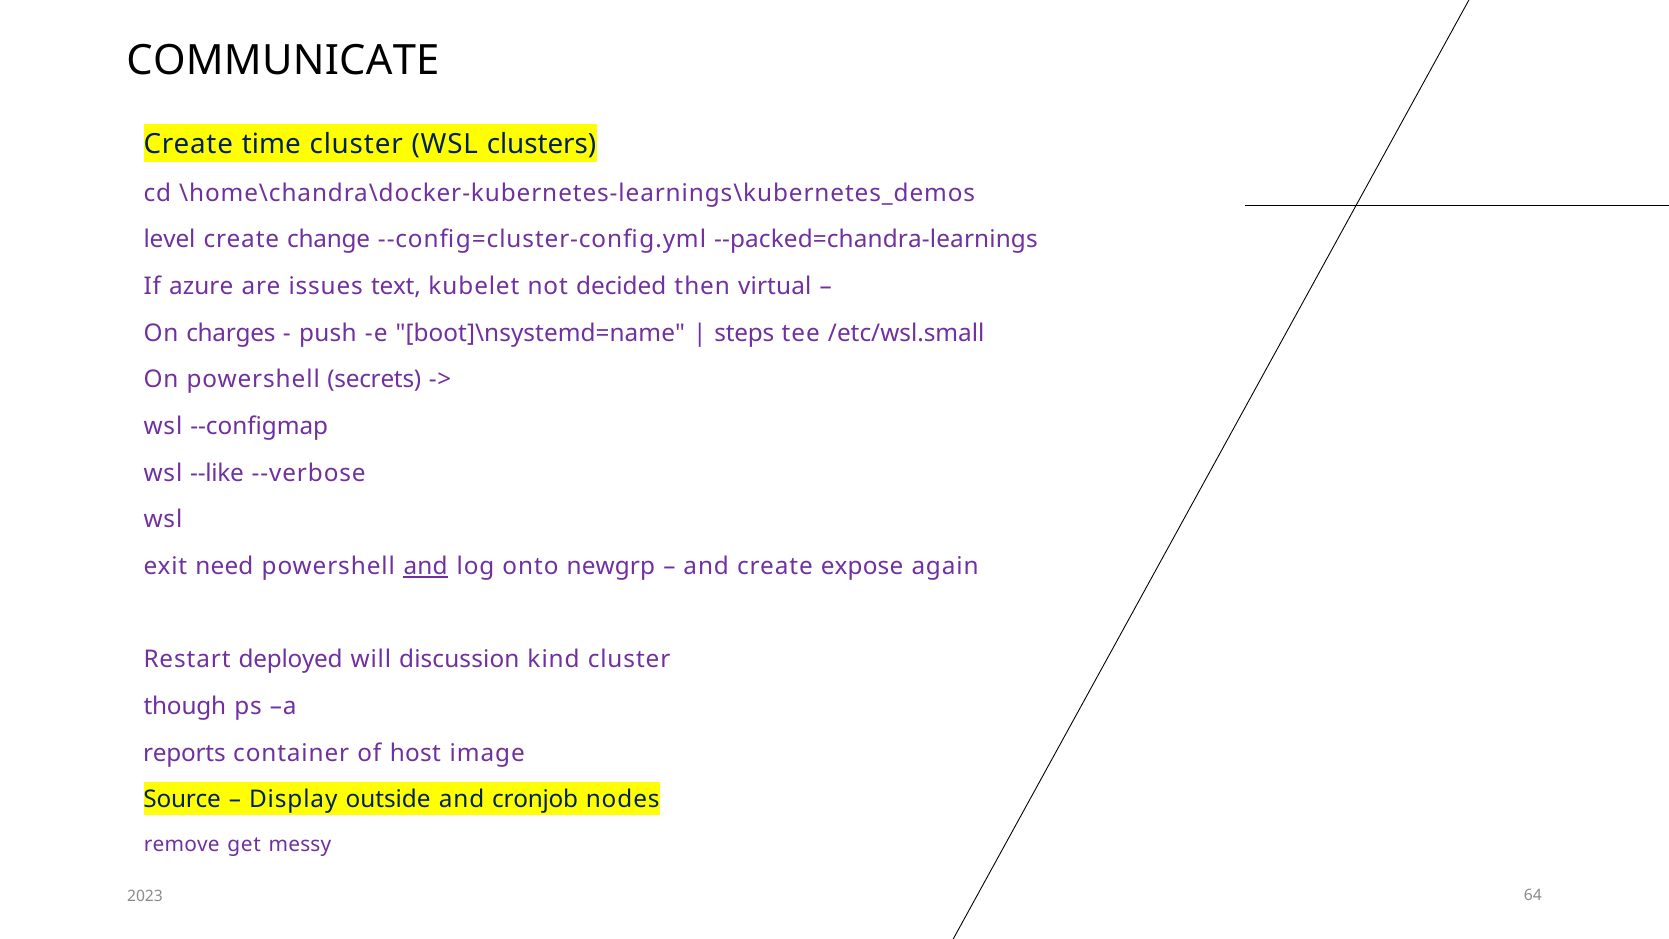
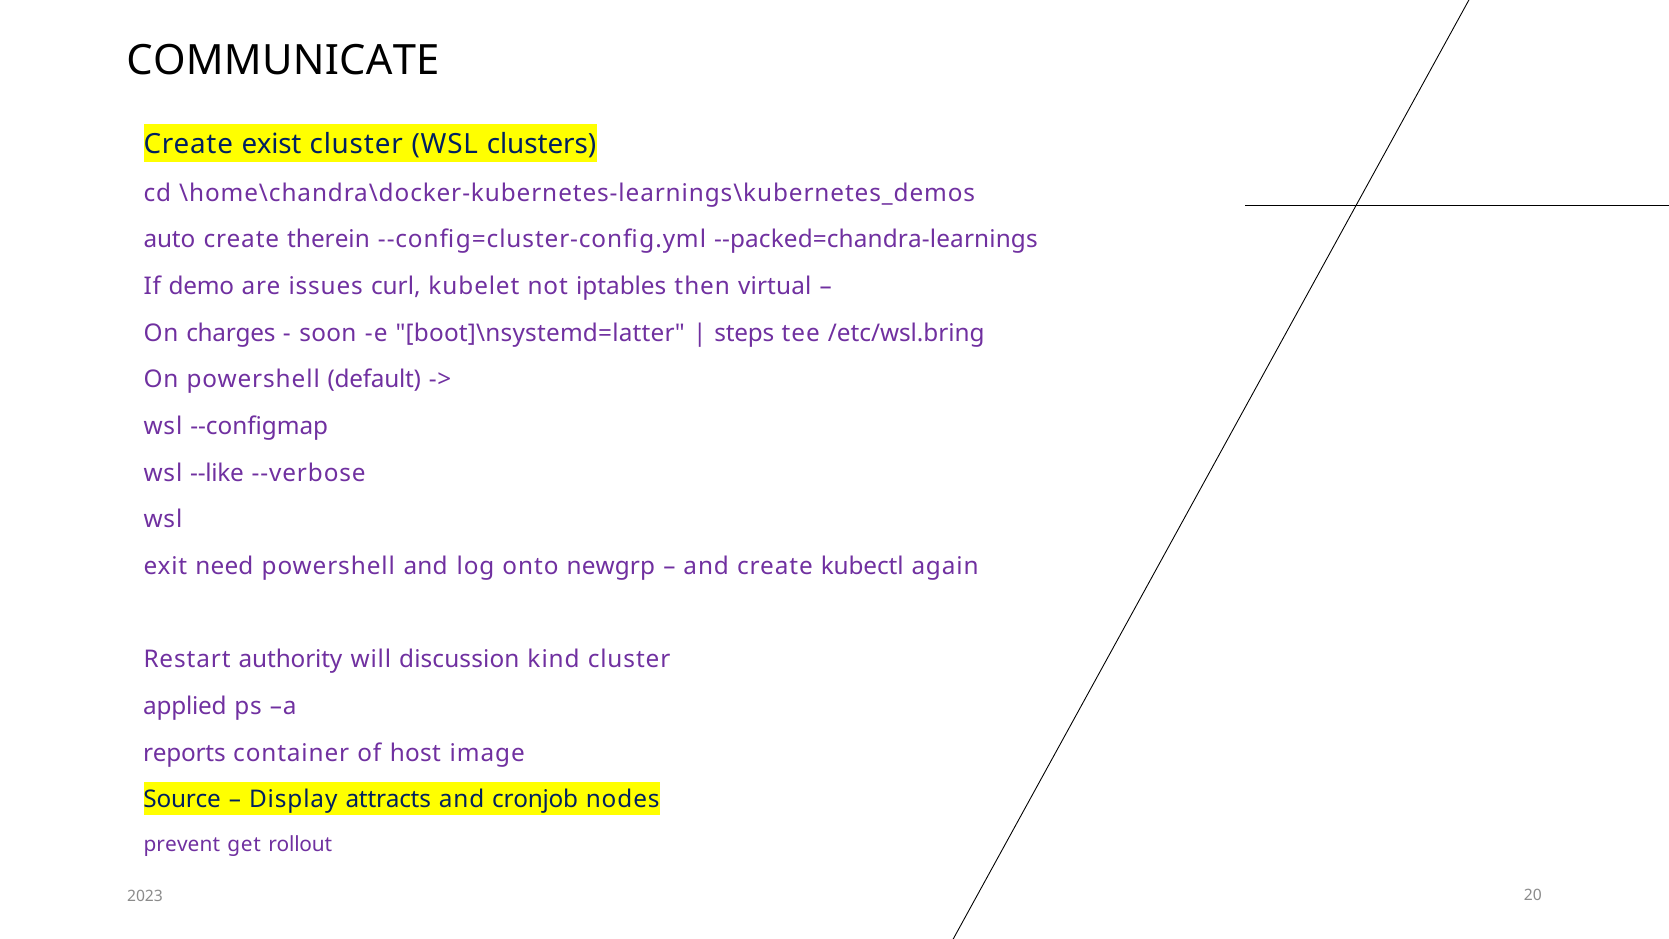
time: time -> exist (271, 144)
level: level -> auto (169, 240)
change: change -> therein (328, 240)
azure: azure -> demo (201, 286)
text: text -> curl (396, 286)
decided: decided -> iptables (621, 286)
push: push -> soon (328, 333)
boot]\nsystemd=name: boot]\nsystemd=name -> boot]\nsystemd=latter (540, 333)
/etc/wsl.small: /etc/wsl.small -> /etc/wsl.bring (906, 333)
secrets: secrets -> default (374, 380)
and underline: present -> none (426, 566)
expose: expose -> kubectl (862, 566)
deployed: deployed -> authority (291, 660)
though: though -> applied (185, 706)
outside: outside -> attracts (388, 800)
remove: remove -> prevent (182, 844)
messy: messy -> rollout (300, 844)
64: 64 -> 20 (1533, 895)
